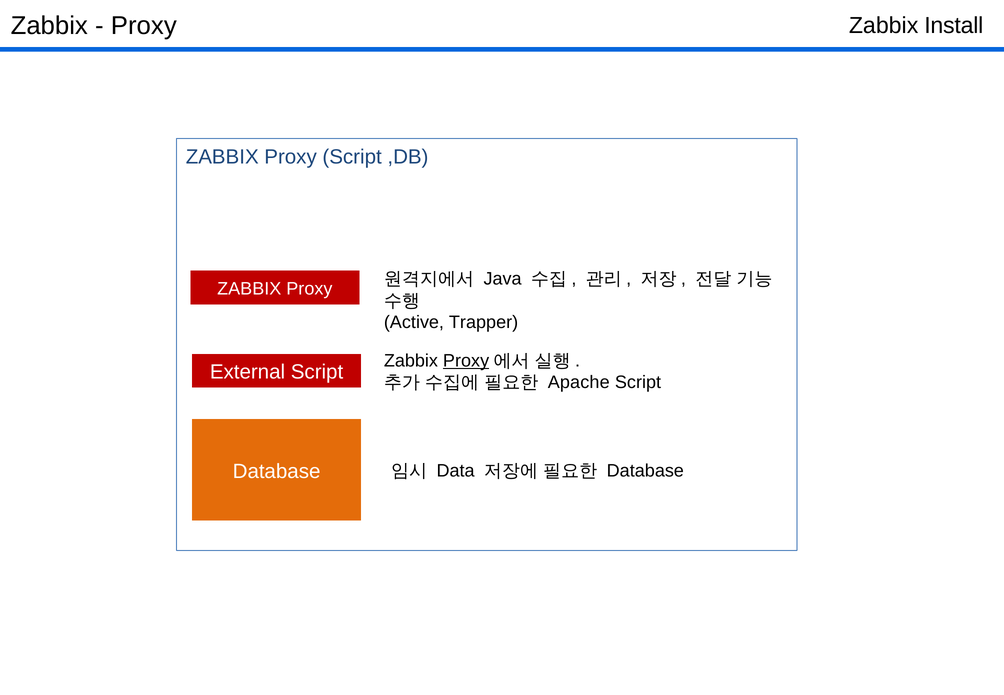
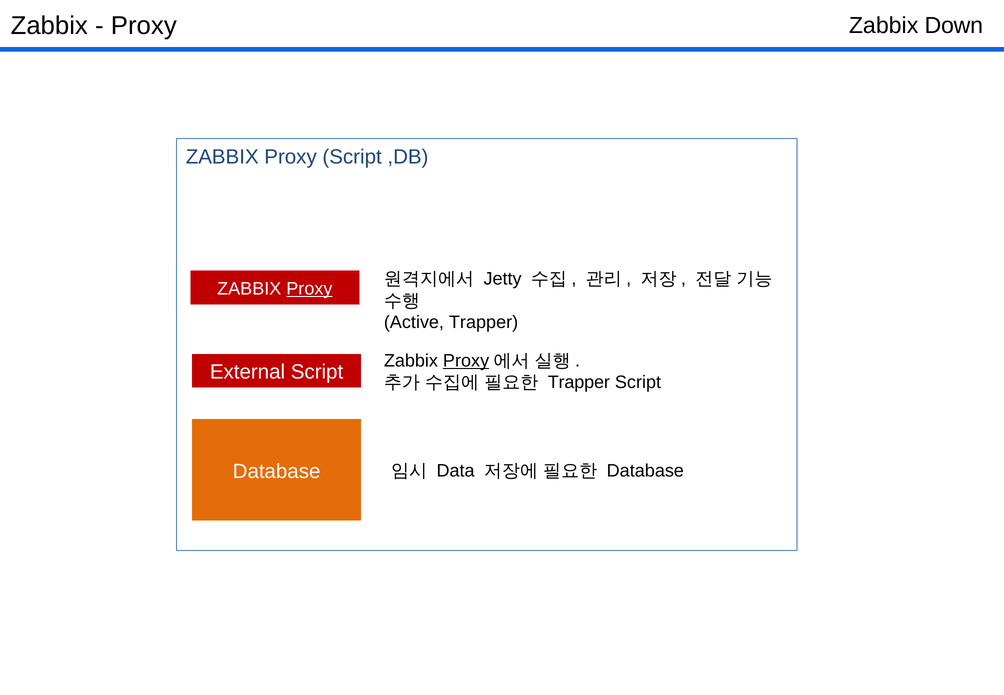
Install: Install -> Down (954, 26)
Java: Java -> Jetty (503, 279)
Proxy underline: none -> present (309, 289)
Apache: Apache -> Trapper (579, 382)
